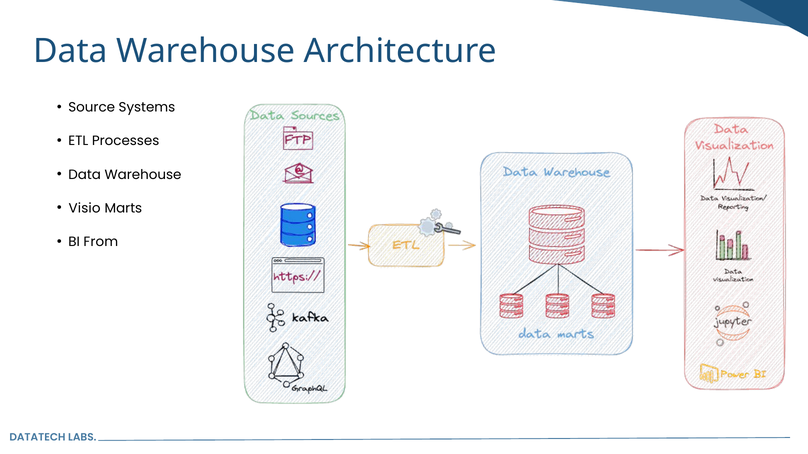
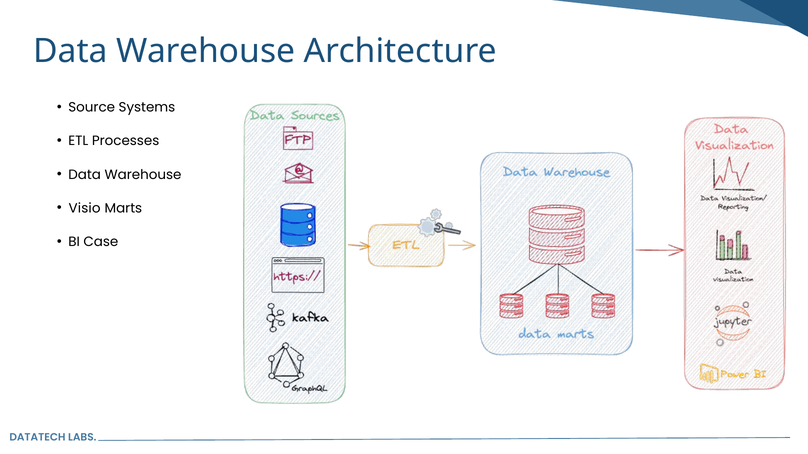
From: From -> Case (101, 242)
